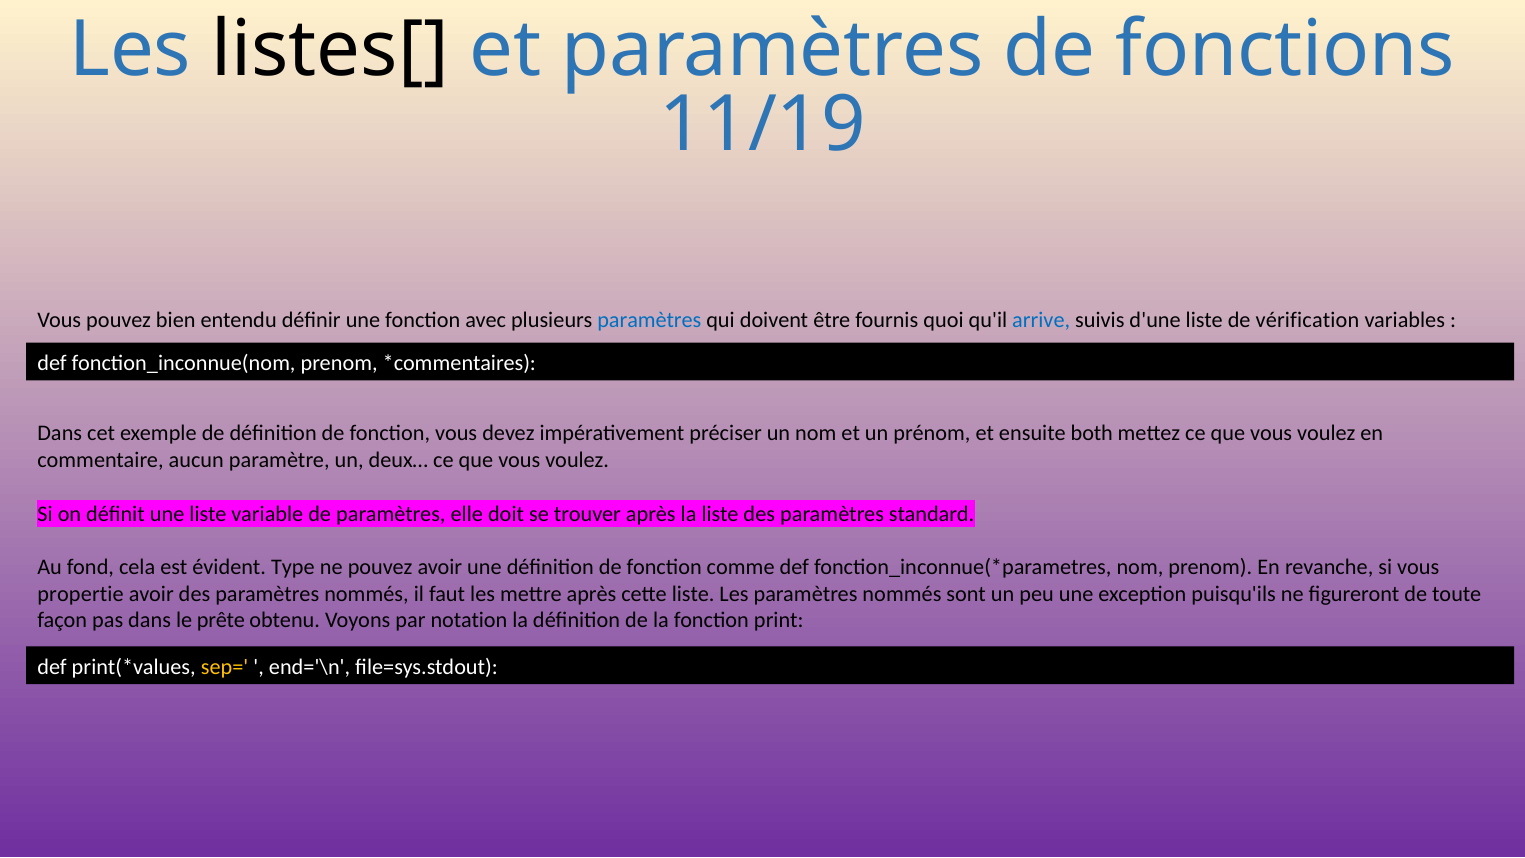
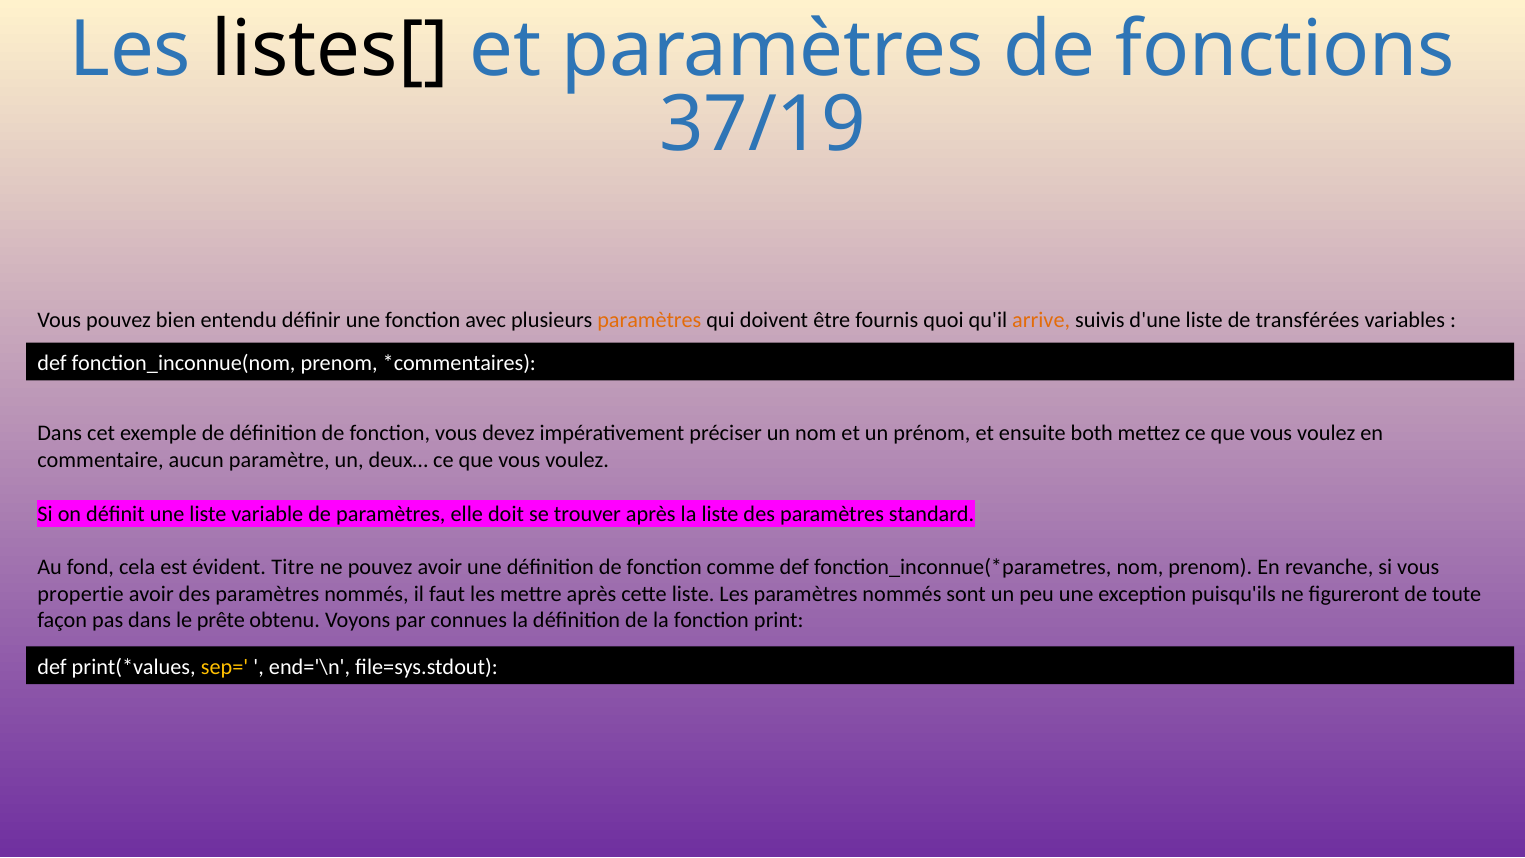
11/19: 11/19 -> 37/19 (763, 125)
paramètres colour: blue -> orange (649, 320)
arrive colour: blue -> orange (1041, 320)
vérification: vérification -> transférées (1307, 320)
Type: Type -> Titre (293, 567)
notation: notation -> connues (469, 620)
